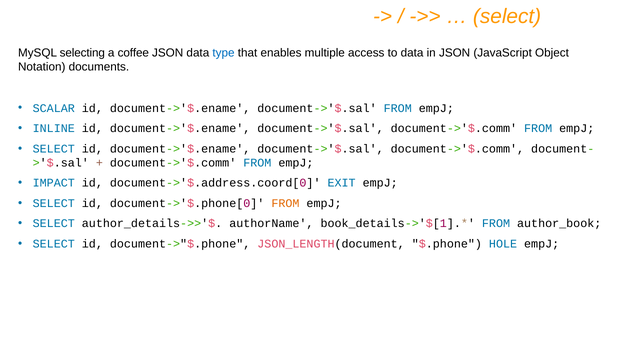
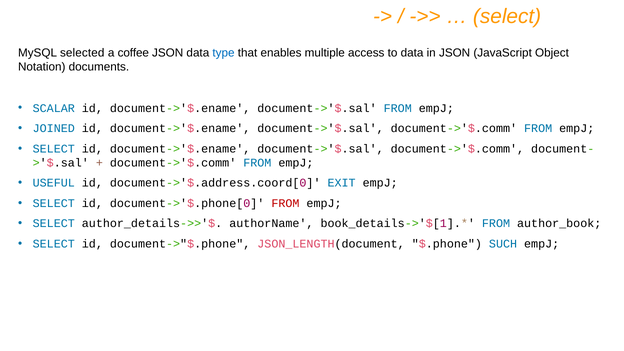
selecting: selecting -> selected (82, 53)
INLINE: INLINE -> JOINED (54, 129)
IMPACT: IMPACT -> USEFUL (54, 183)
FROM colour: orange -> red (285, 203)
HOLE: HOLE -> SUCH (503, 244)
